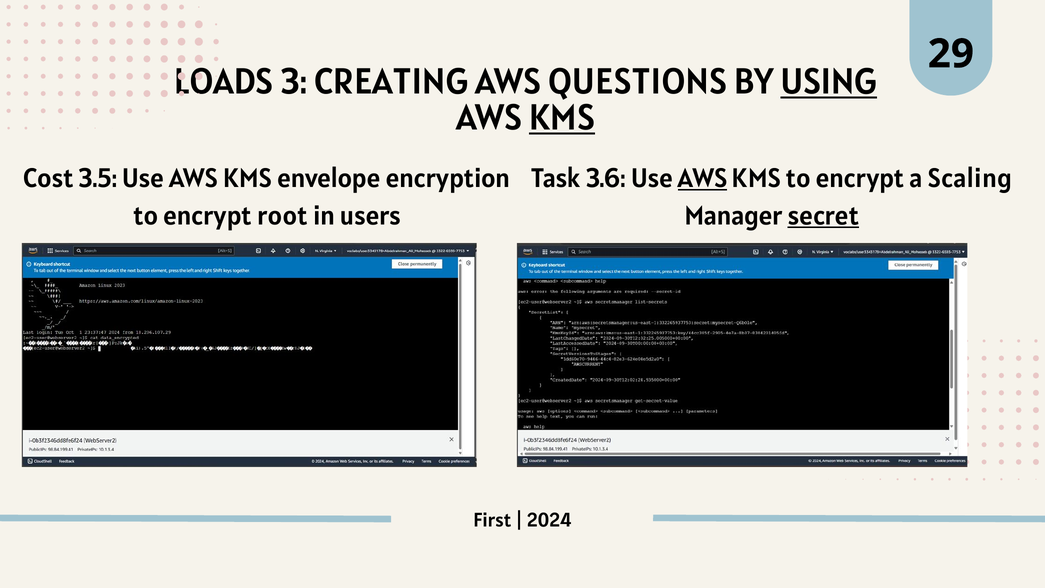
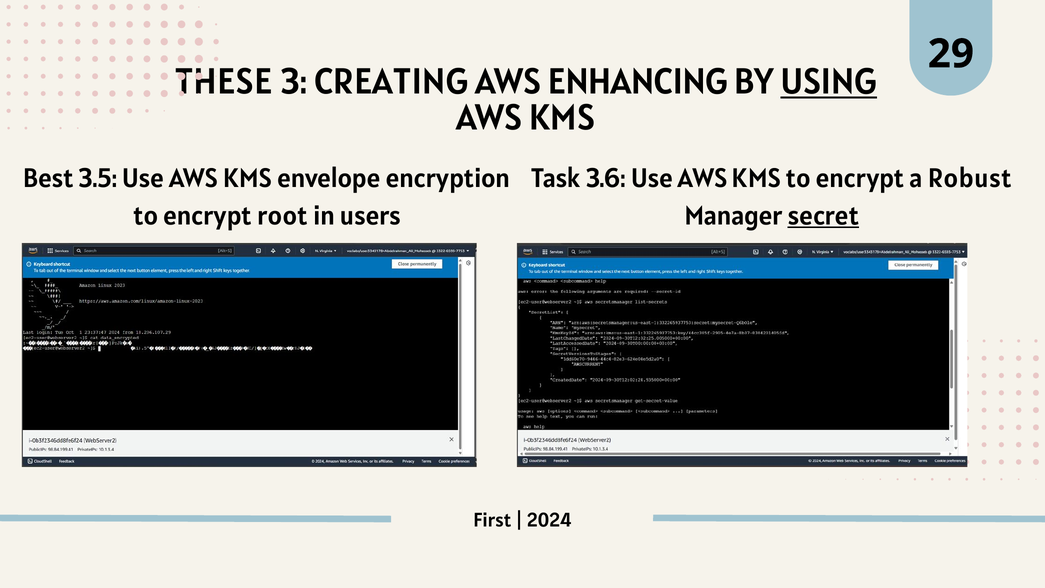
LOADS: LOADS -> THESE (223, 82)
QUESTIONS: QUESTIONS -> ENHANCING (638, 82)
KMS underline: present -> none (562, 118)
Cost: Cost -> Best (49, 178)
AWS underline: present -> none (703, 178)
Scaling: Scaling -> Robust (970, 178)
